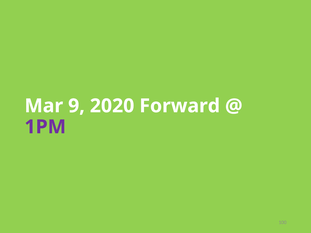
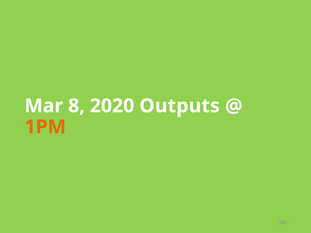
9: 9 -> 8 (76, 106)
Forward: Forward -> Outputs (180, 106)
1PM colour: purple -> orange (45, 127)
